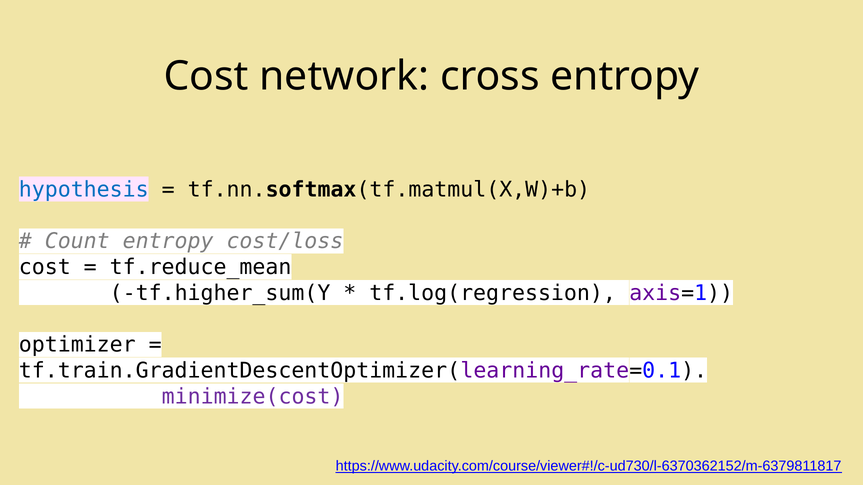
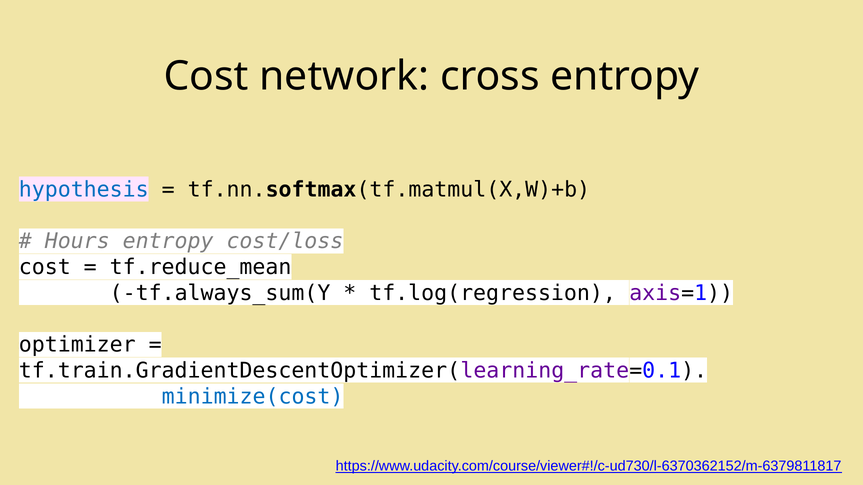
Count: Count -> Hours (77, 241)
tf.higher_sum(Y: tf.higher_sum(Y -> tf.always_sum(Y (220, 293)
minimize(cost colour: purple -> blue (253, 397)
